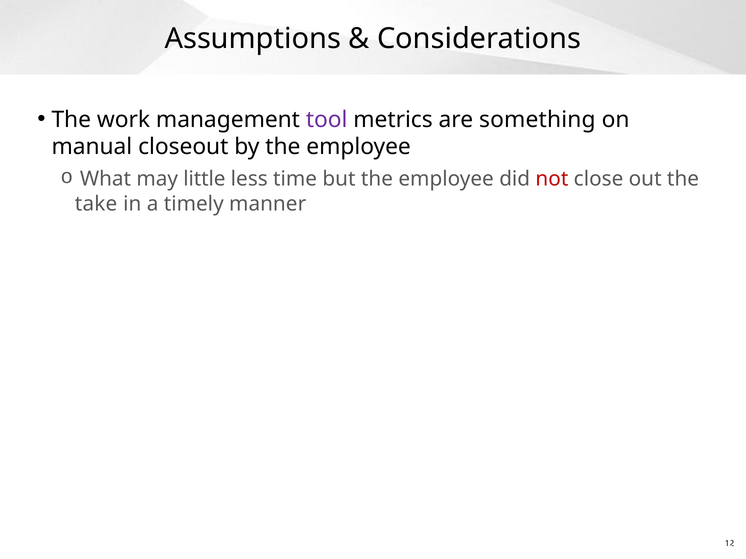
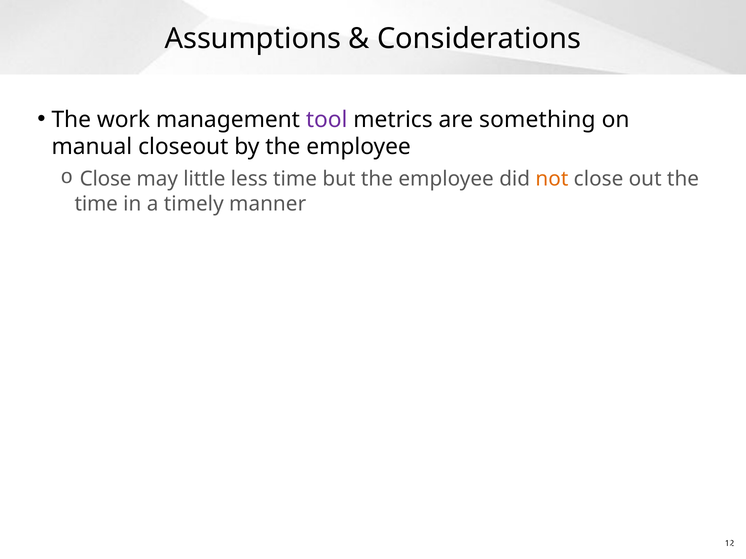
What: What -> Close (106, 179)
not colour: red -> orange (552, 179)
take: take -> time (96, 204)
